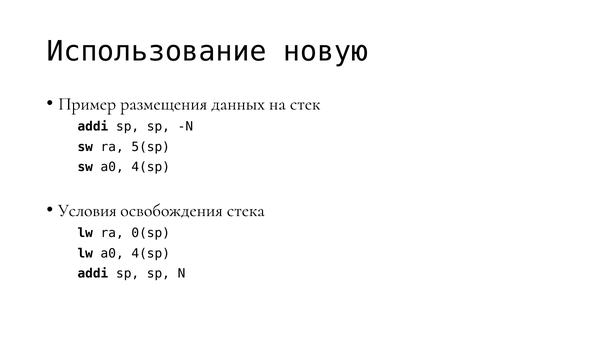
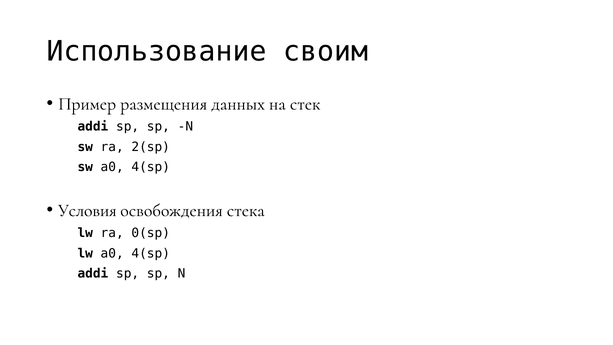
новую: новую -> своим (326, 51)
5(sp: 5(sp -> 2(sp (151, 147)
